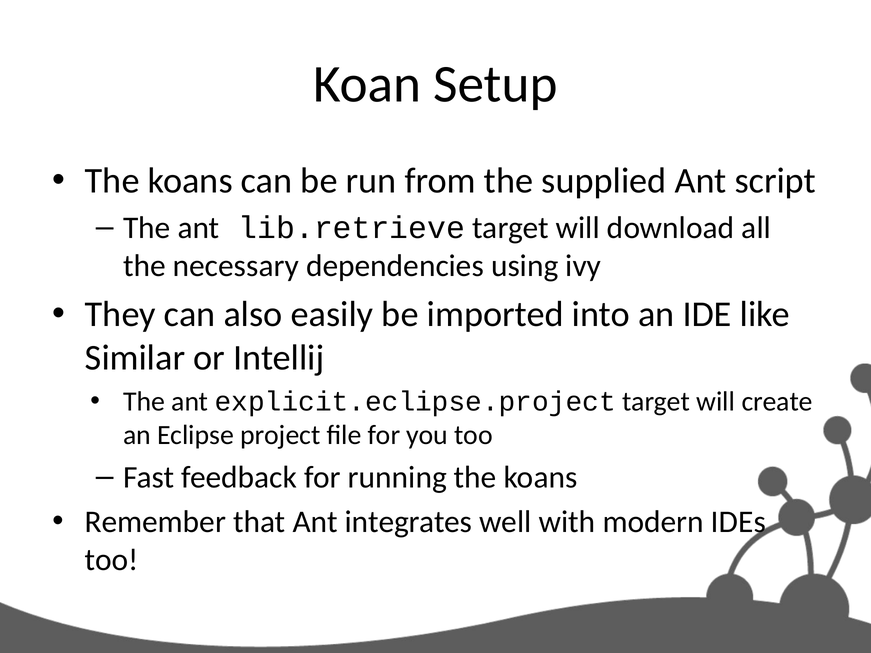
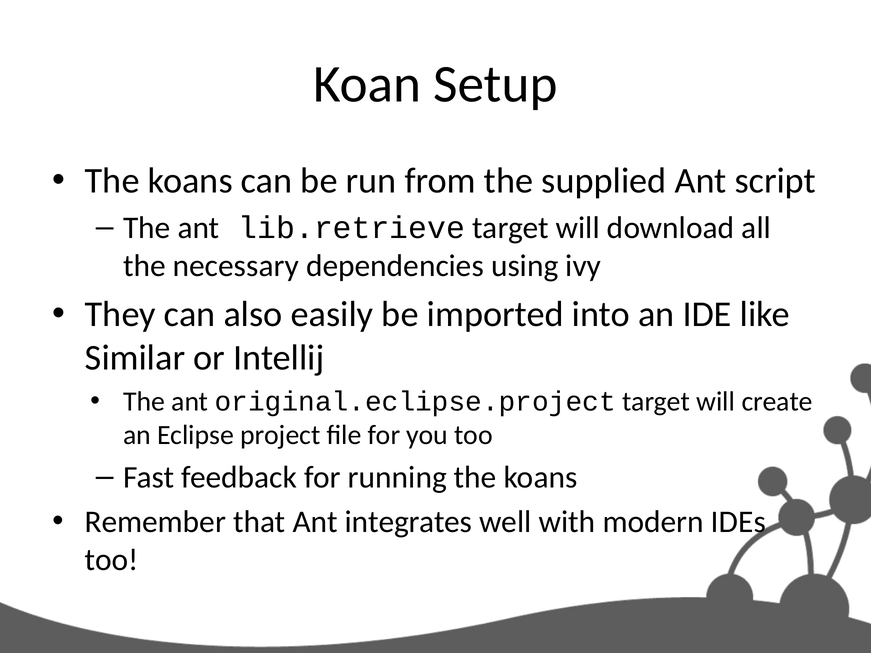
explicit.eclipse.project: explicit.eclipse.project -> original.eclipse.project (415, 402)
